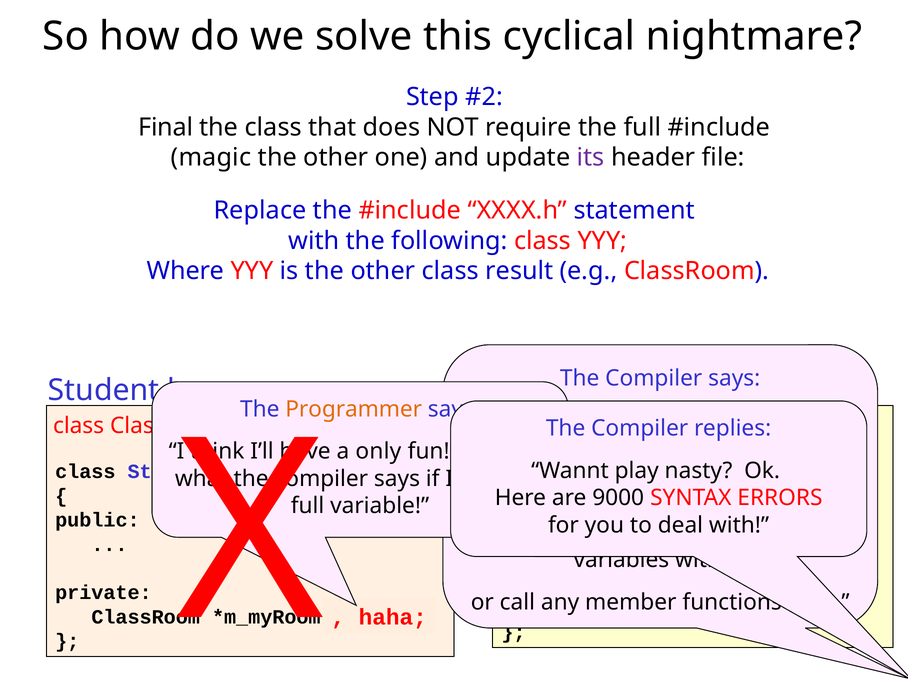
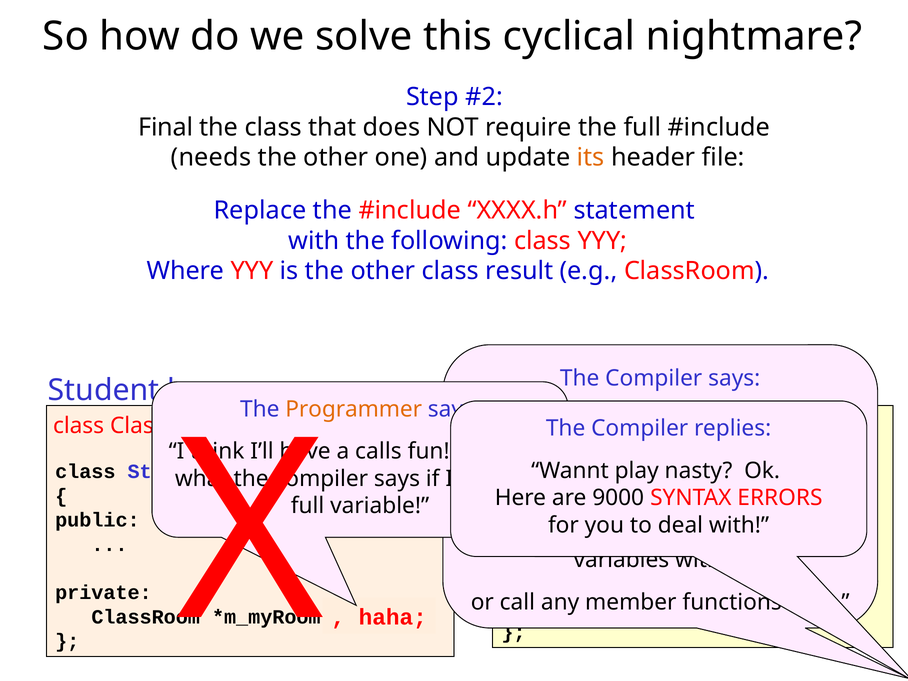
magic: magic -> needs (211, 158)
its colour: purple -> orange (591, 158)
only: only -> calls (378, 451)
